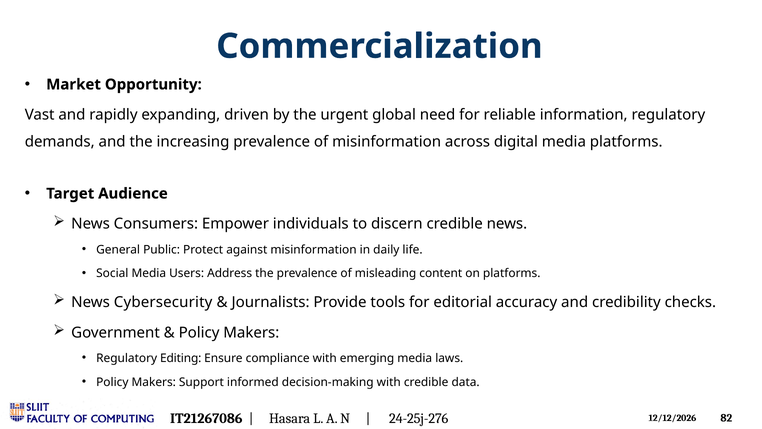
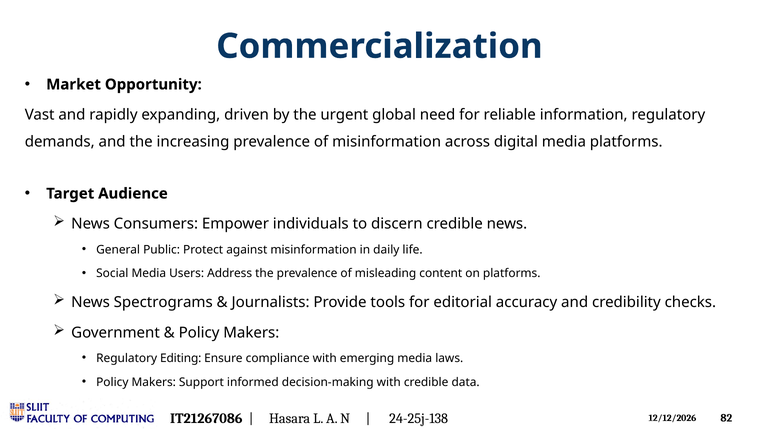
Cybersecurity: Cybersecurity -> Spectrograms (163, 302)
24-25j-276: 24-25j-276 -> 24-25j-138 (419, 418)
